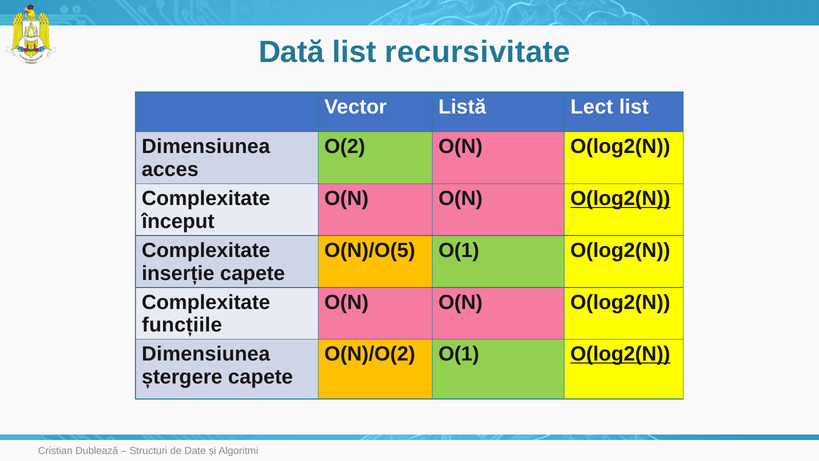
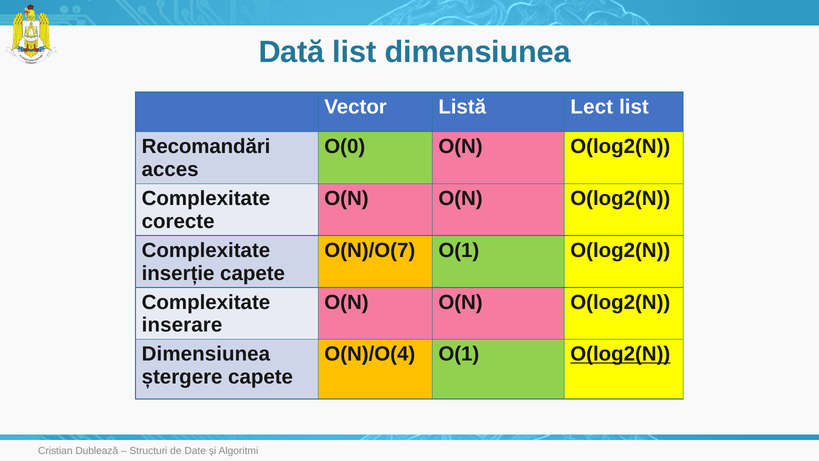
list recursivitate: recursivitate -> dimensiunea (478, 52)
Dimensiunea: Dimensiunea -> Recomandări (206, 147)
O(2: O(2 -> O(0 (345, 147)
O(log2(N underline: present -> none (620, 198)
început: început -> corecte (178, 221)
O(N)/O(5: O(N)/O(5 -> O(N)/O(7 (370, 250)
funcțiile: funcțiile -> inserare (182, 325)
O(N)/O(2: O(N)/O(2 -> O(N)/O(4 (370, 354)
